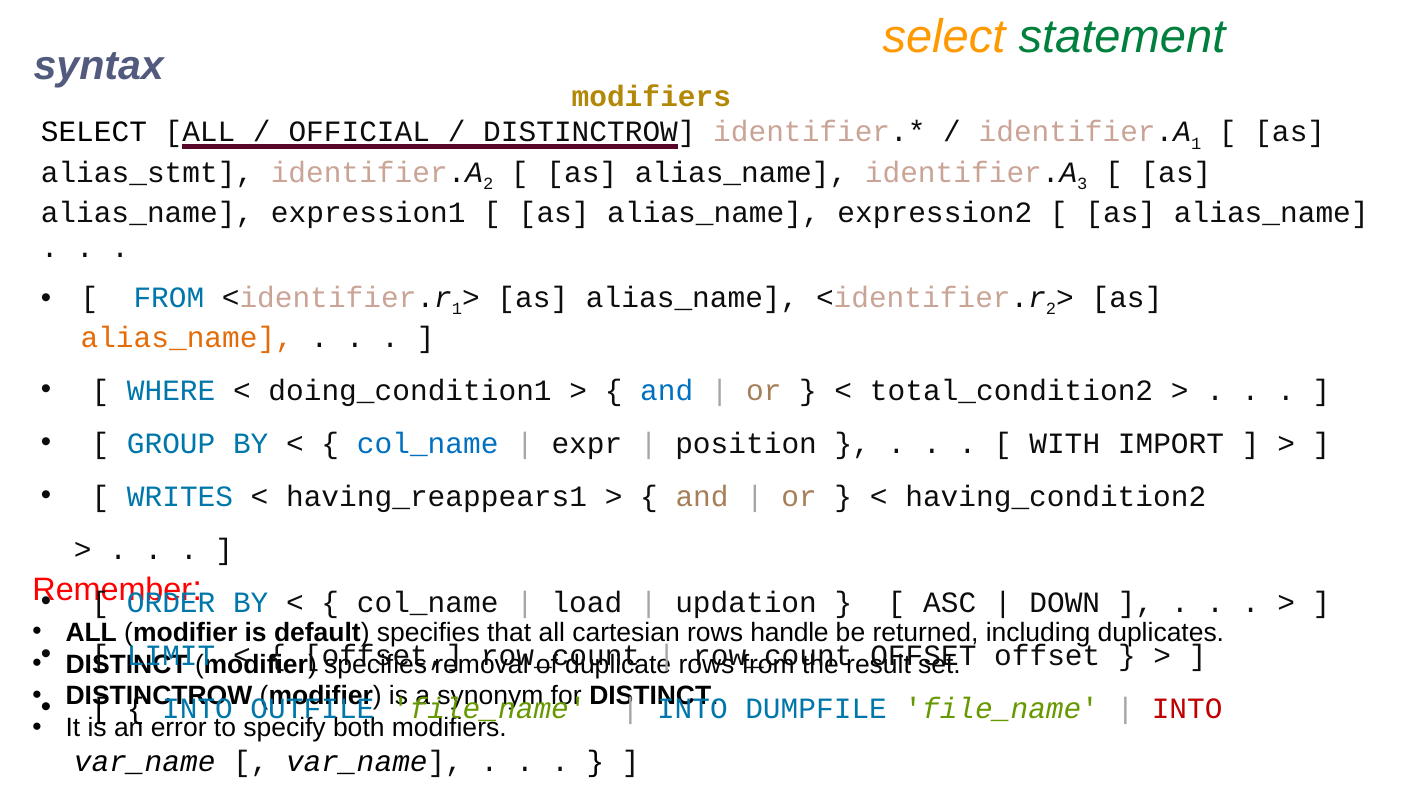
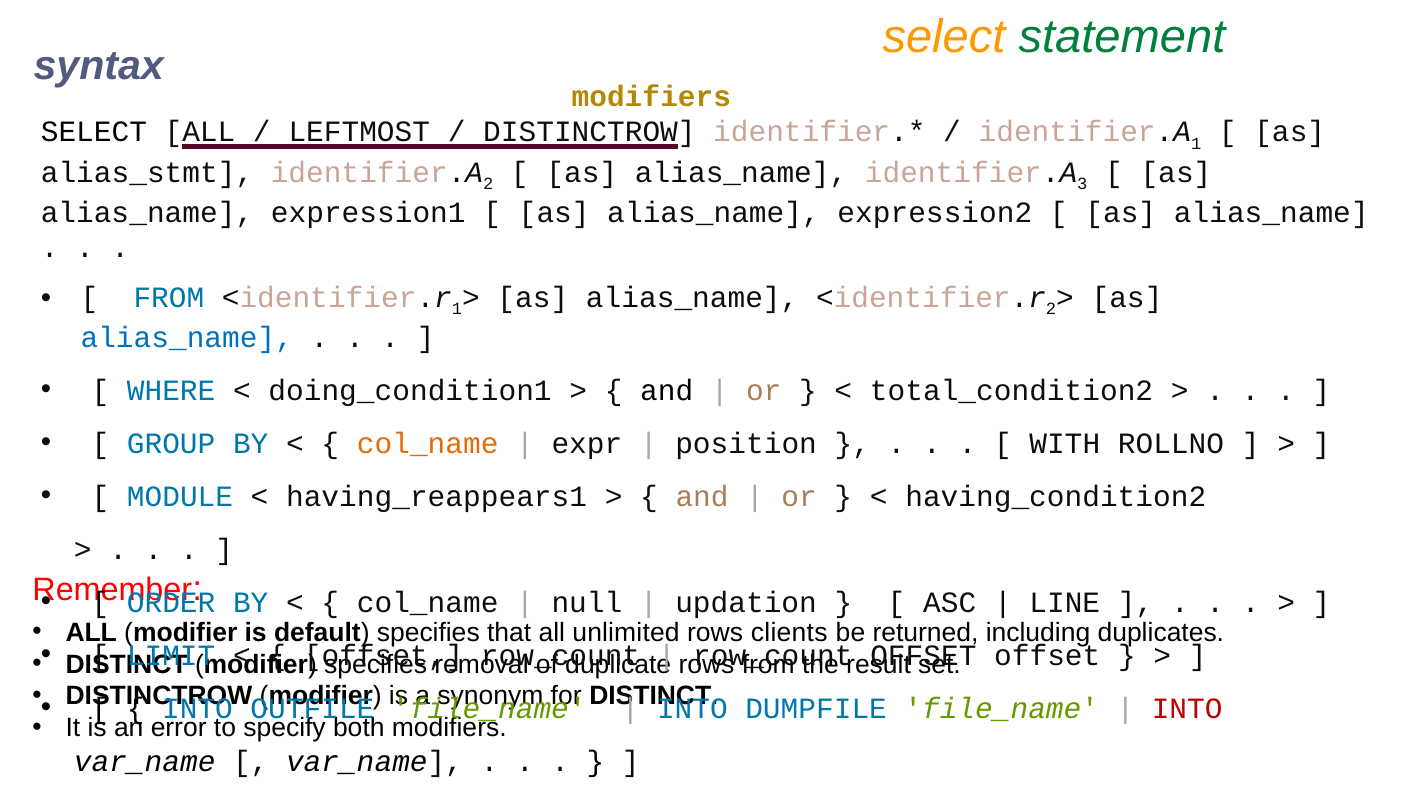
OFFICIAL: OFFICIAL -> LEFTMOST (359, 132)
alias_name colour: orange -> blue (187, 338)
and colour: blue -> black (667, 391)
col_name colour: blue -> orange (428, 444)
IMPORT: IMPORT -> ROLLNO (1171, 444)
WRITES: WRITES -> MODULE (180, 496)
load: load -> null (587, 602)
DOWN: DOWN -> LINE (1065, 602)
cartesian: cartesian -> unlimited (626, 632)
handle: handle -> clients (789, 632)
